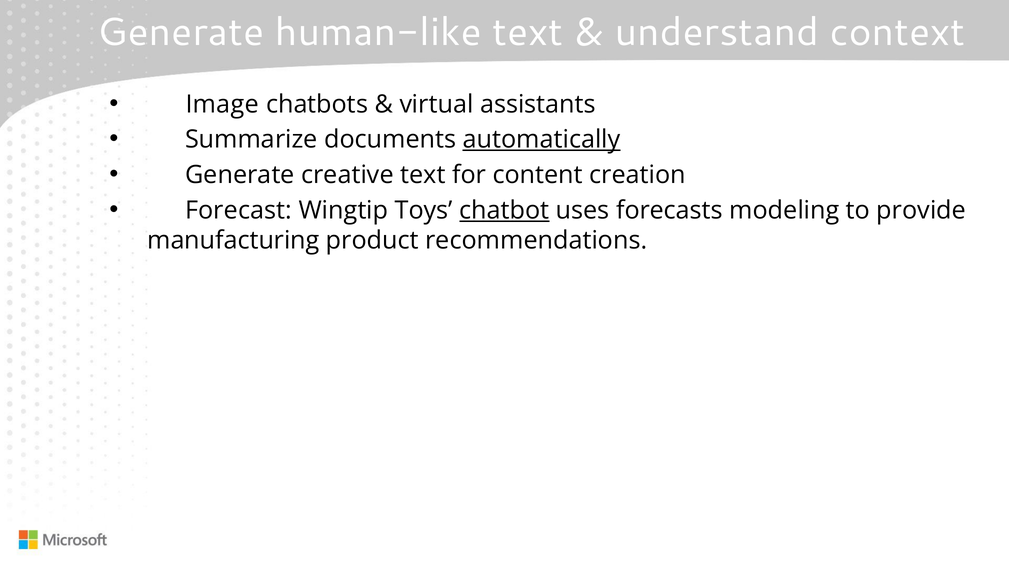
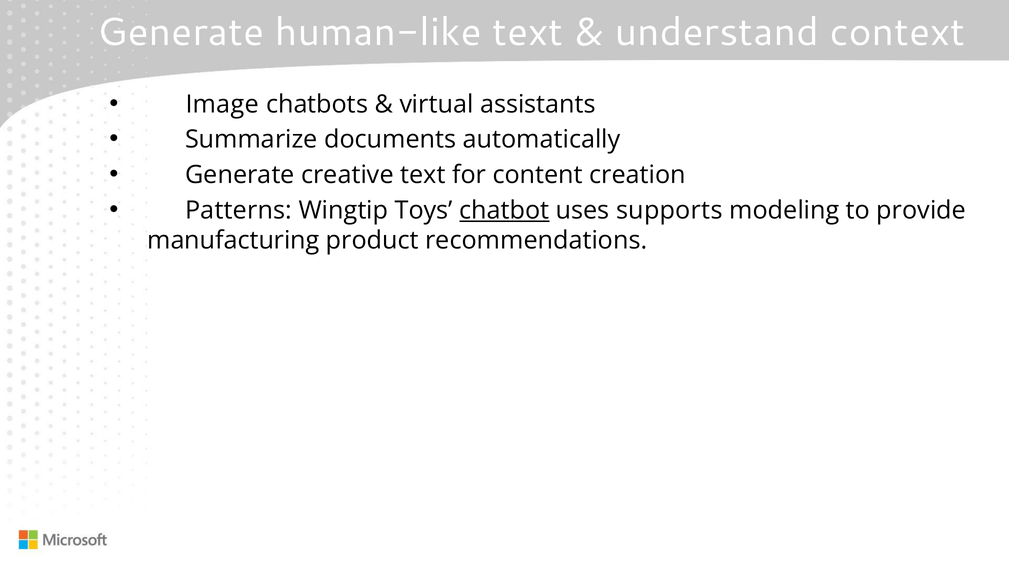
automatically underline: present -> none (542, 139)
Forecast: Forecast -> Patterns (239, 210)
forecasts: forecasts -> supports (669, 210)
